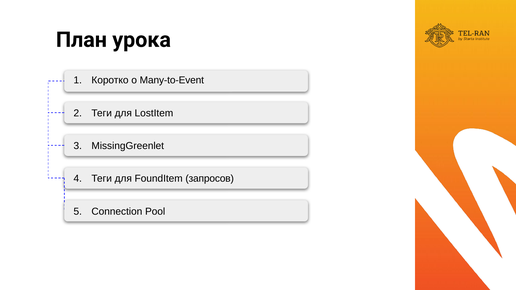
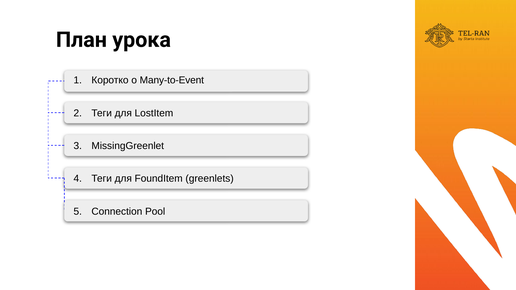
запросов: запросов -> greenlets (210, 179)
